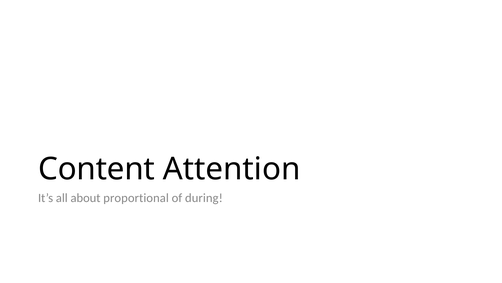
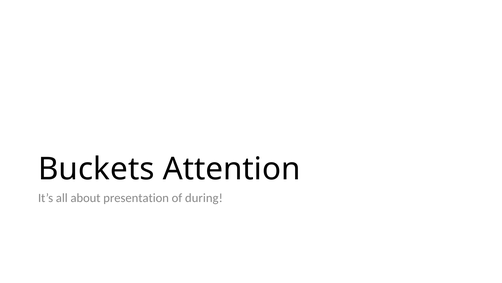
Content: Content -> Buckets (96, 169)
proportional: proportional -> presentation (136, 198)
